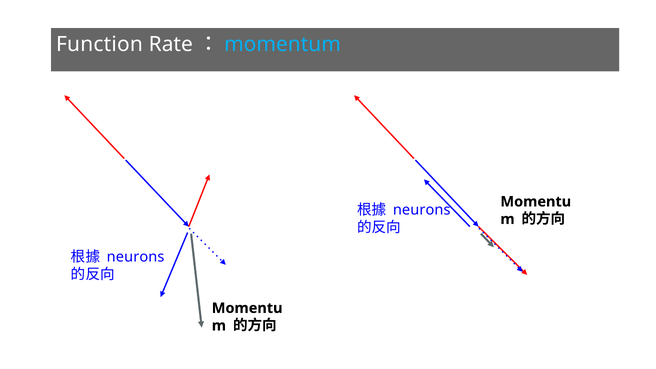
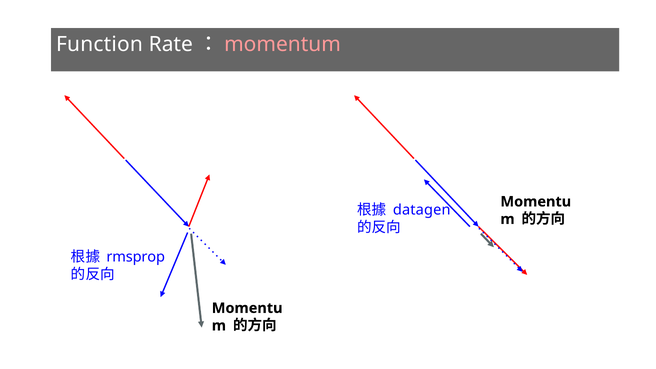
momentum colour: light blue -> pink (283, 44)
neurons: neurons -> datagen (422, 210)
neurons: neurons -> rmsprop (136, 257)
